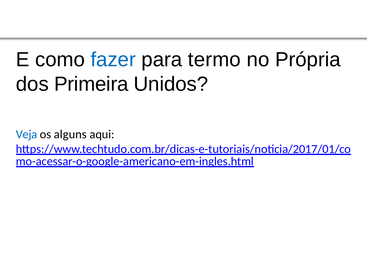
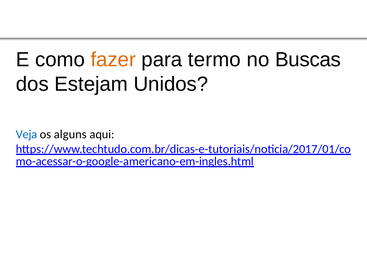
fazer colour: blue -> orange (113, 60)
Própria: Própria -> Buscas (308, 60)
Primeira: Primeira -> Estejam (91, 84)
